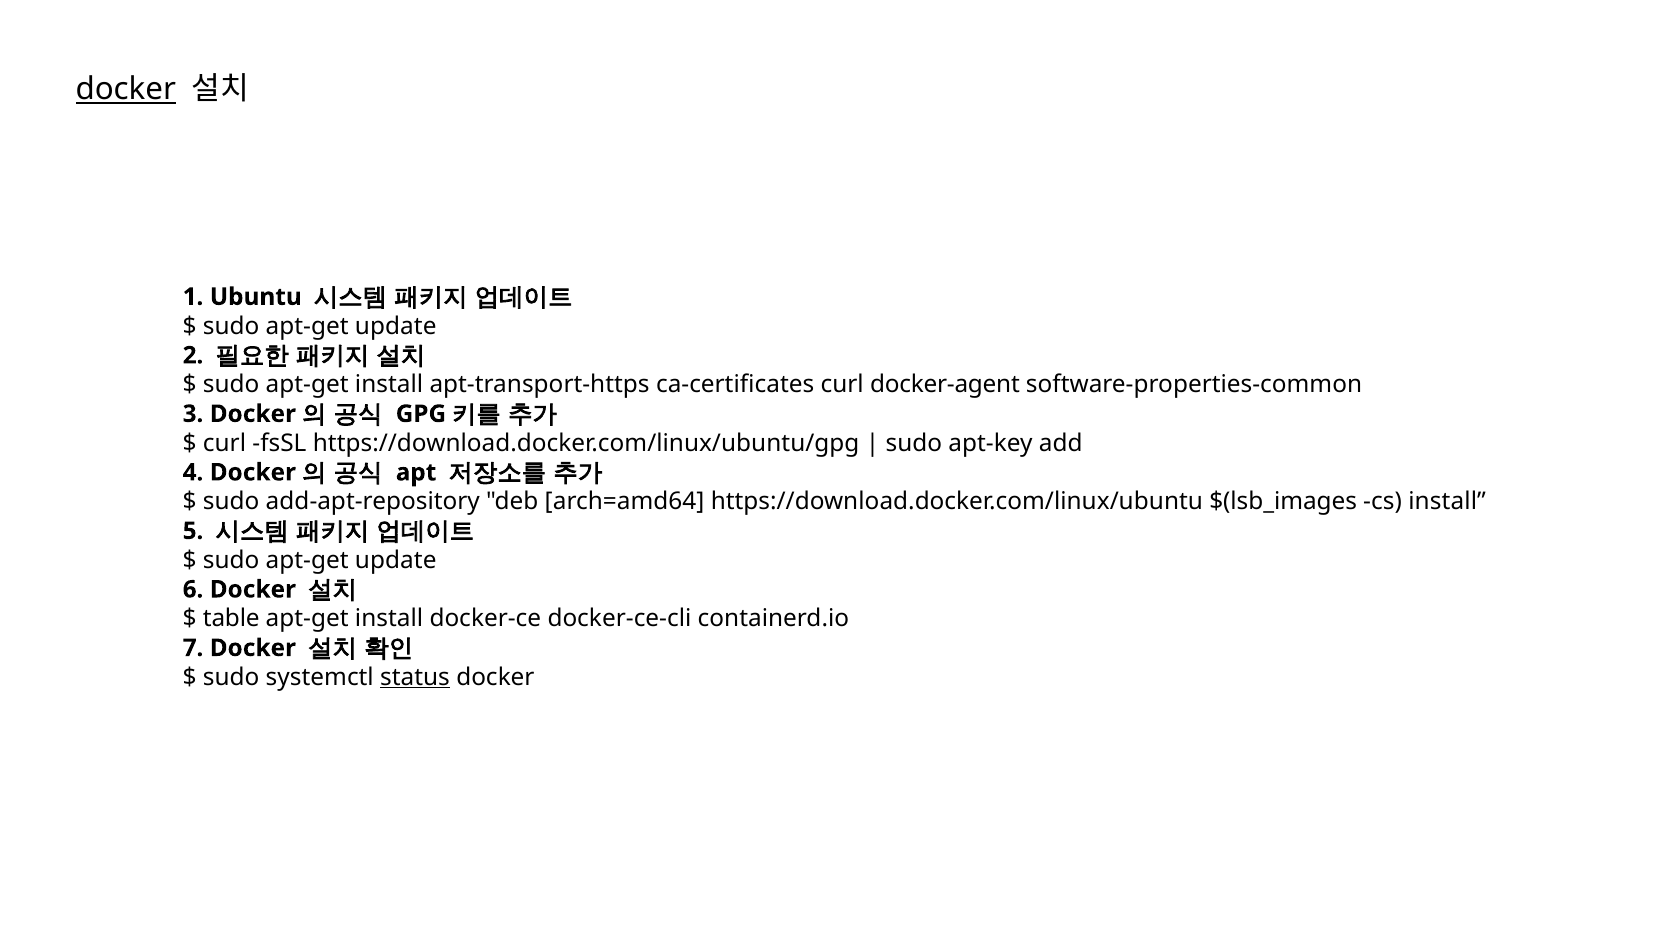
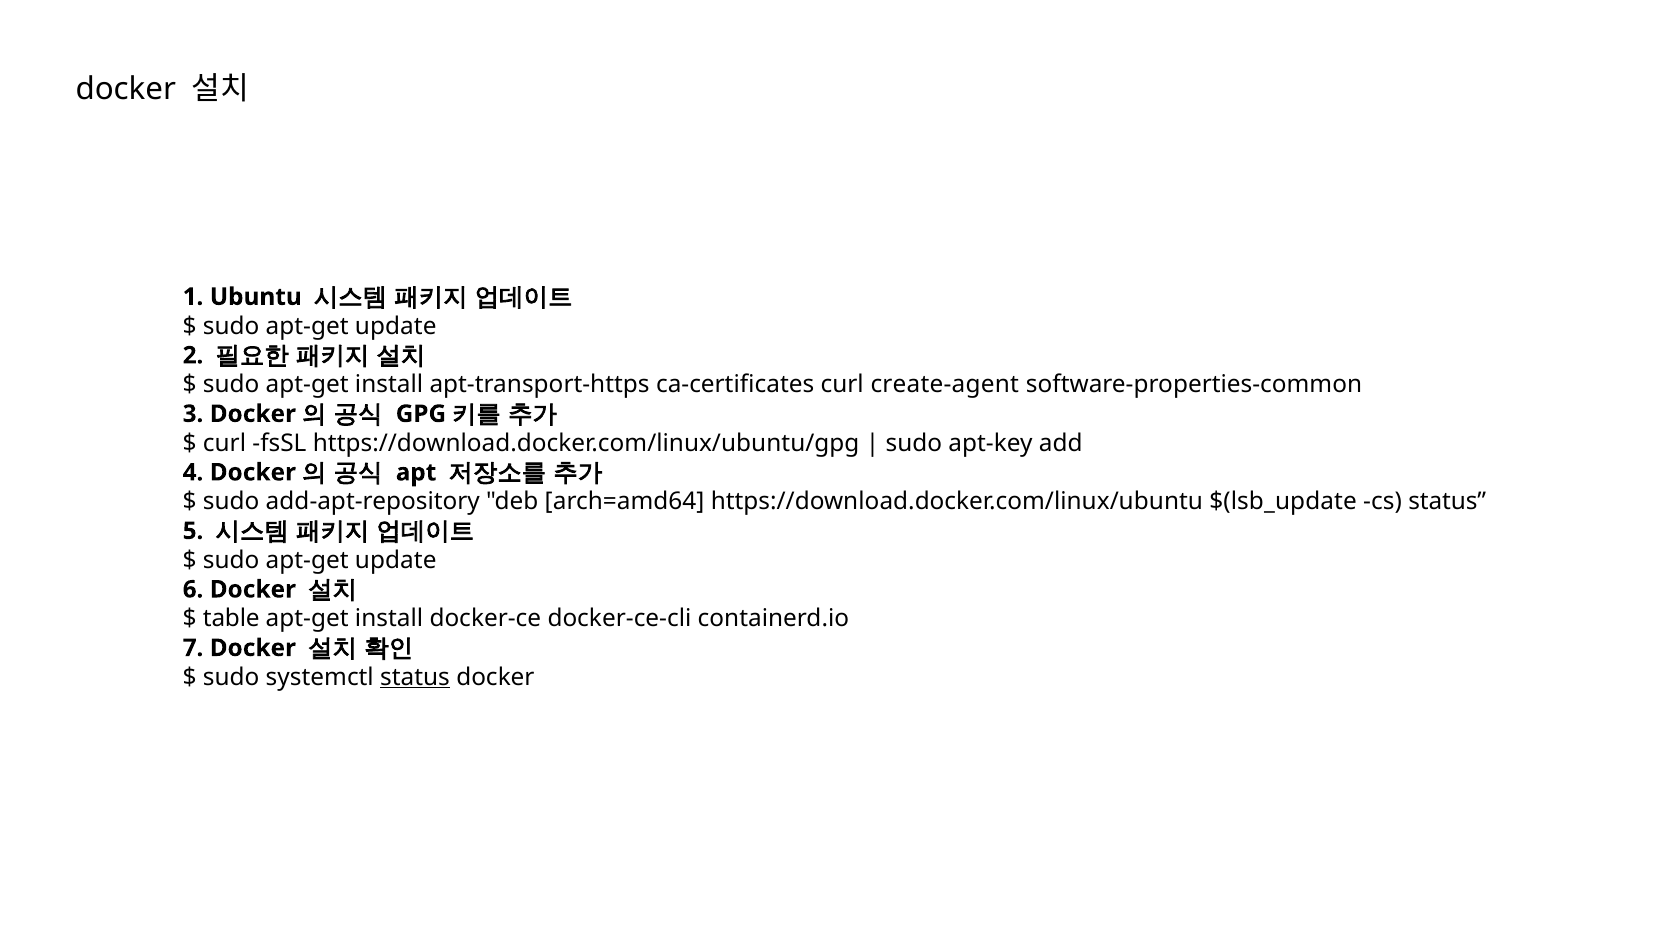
docker underline: present -> none (126, 89)
docker-agent: docker-agent -> create-agent (945, 384)
$(lsb_images: $(lsb_images -> $(lsb_update (1283, 501)
cs install: install -> status (1447, 501)
